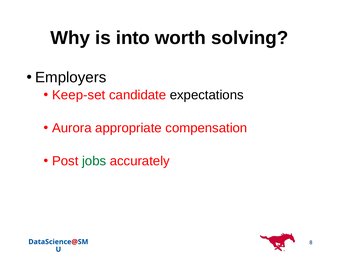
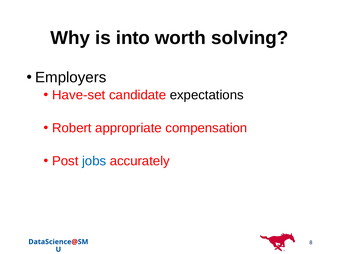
Keep-set: Keep-set -> Have-set (79, 95)
Aurora: Aurora -> Robert (72, 128)
jobs colour: green -> blue (94, 161)
